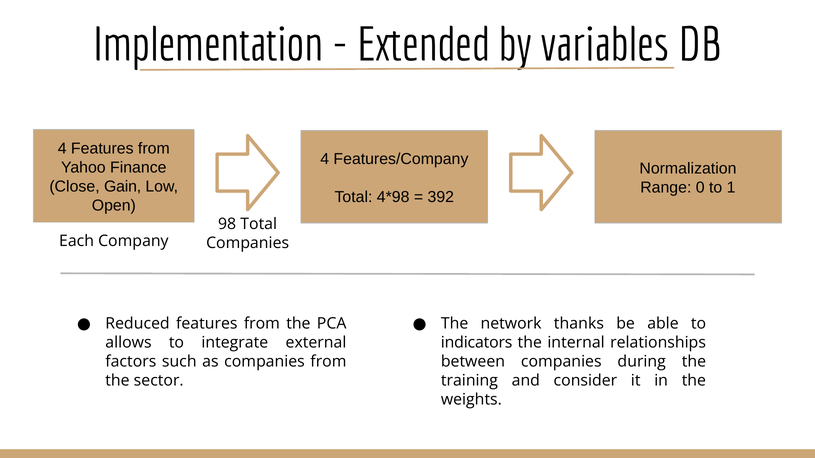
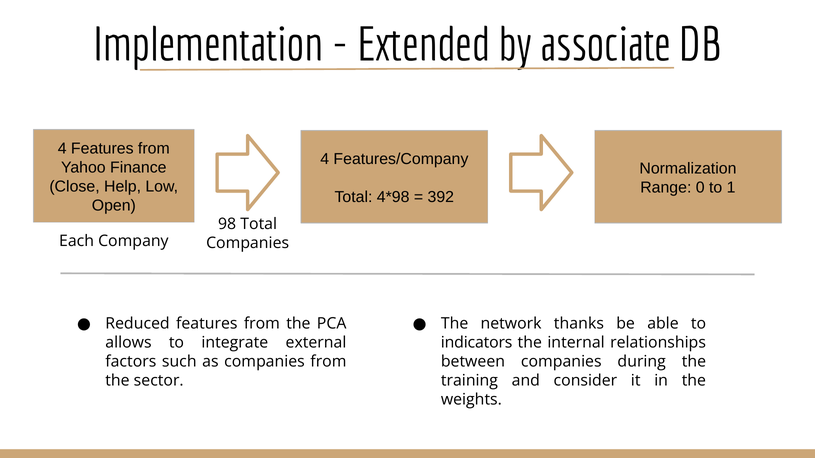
variables: variables -> associate (606, 45)
Gain: Gain -> Help (123, 187)
